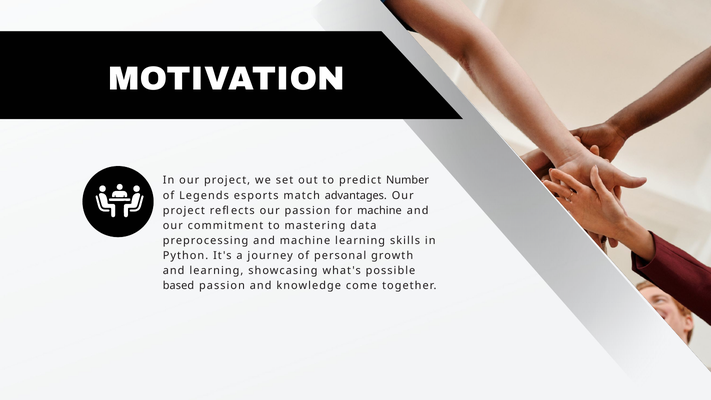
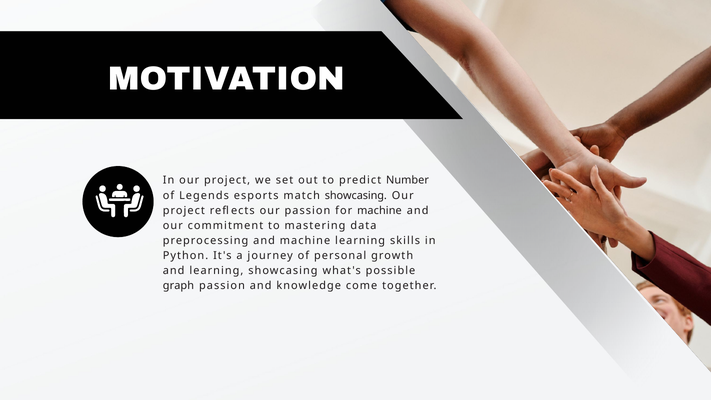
match advantages: advantages -> showcasing (356, 195)
based: based -> graph (178, 286)
